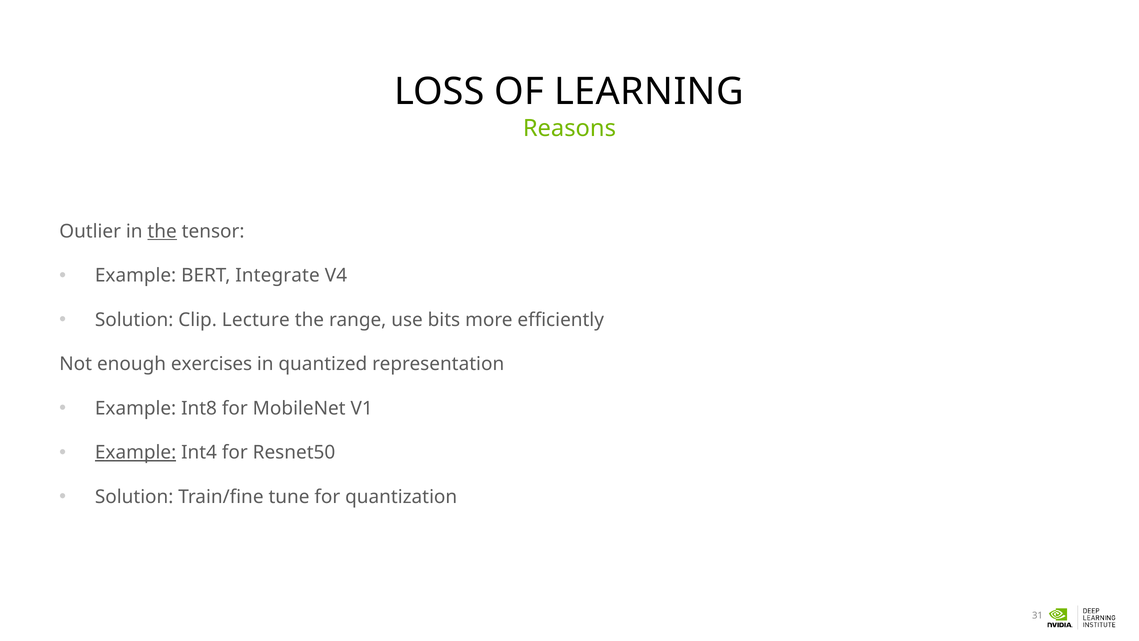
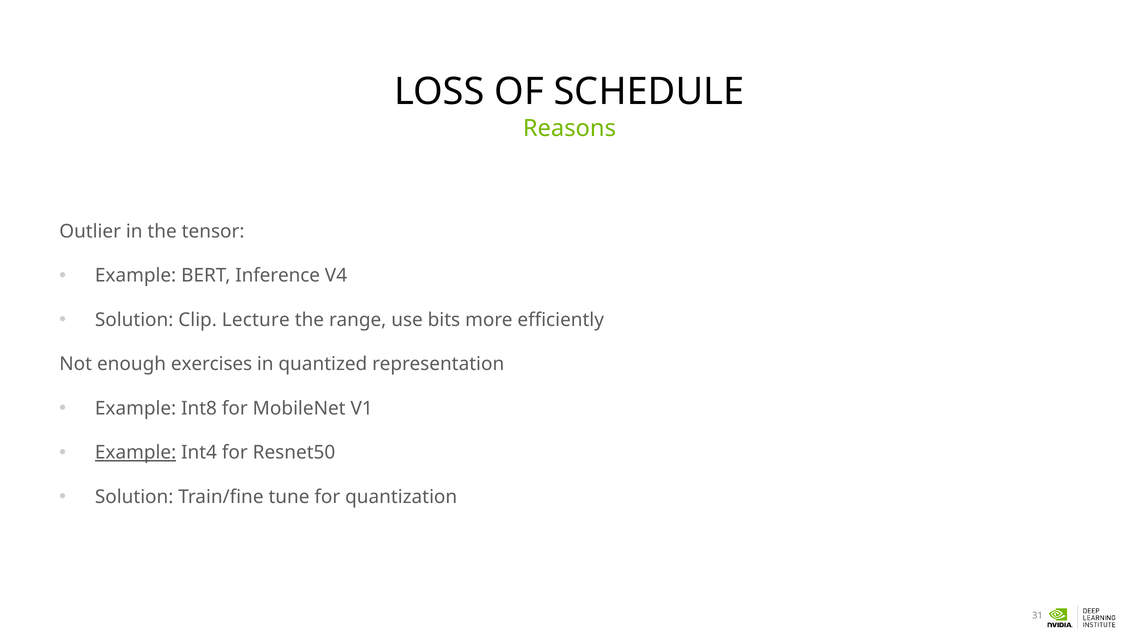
LEARNING: LEARNING -> SCHEDULE (649, 92)
the underline: present -> none (162, 231)
Integrate: Integrate -> Inference (278, 276)
